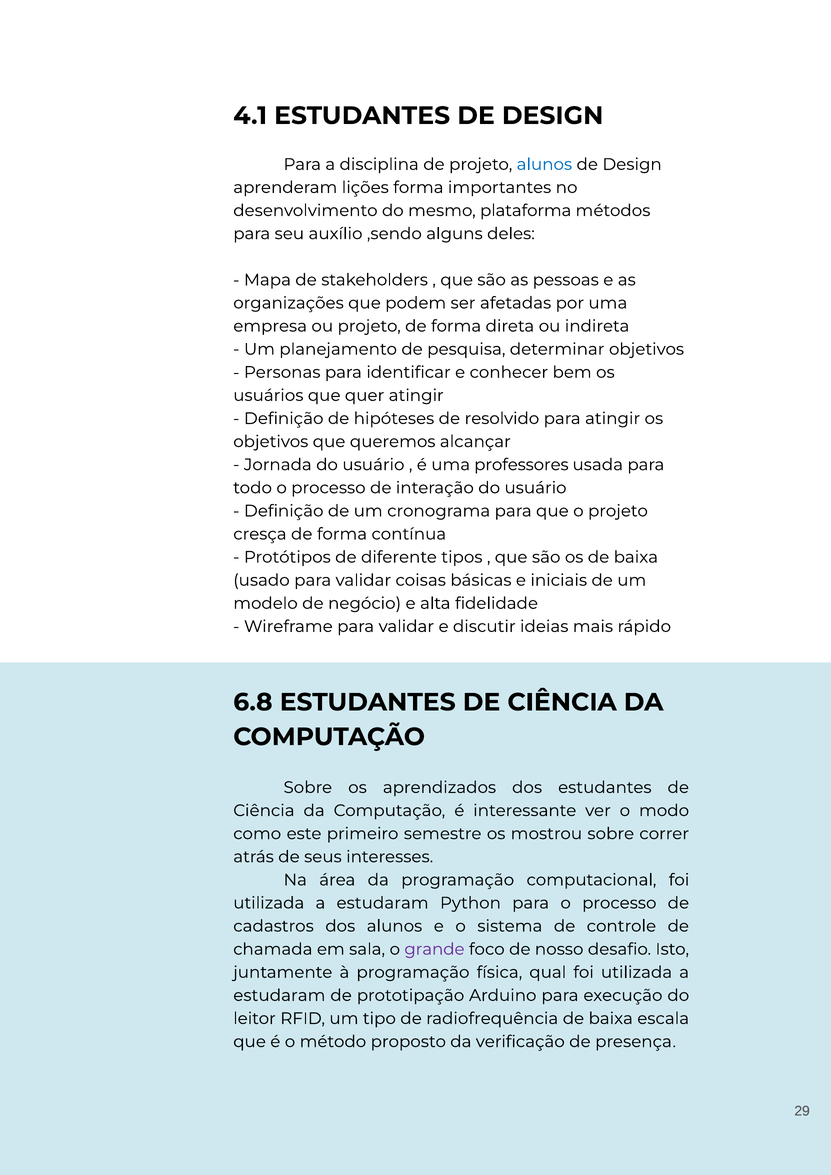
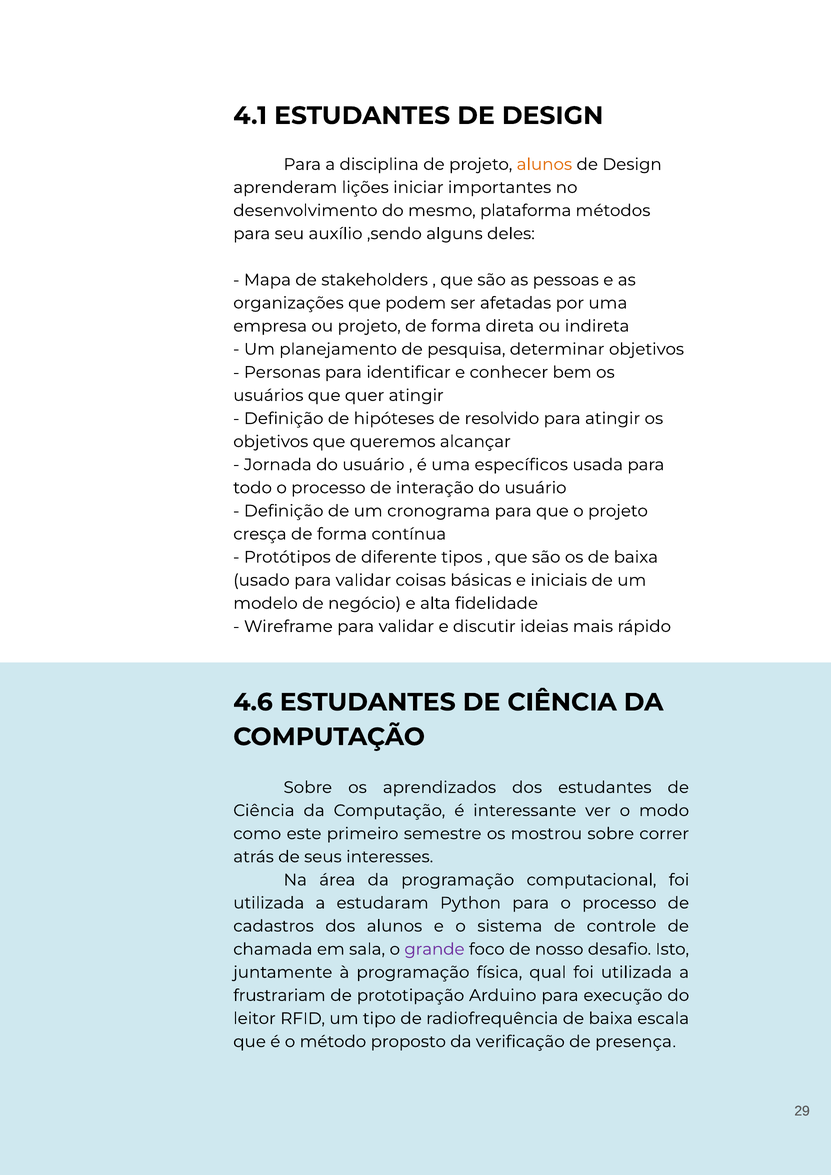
alunos colour: blue -> orange (544, 164)
lições forma: forma -> iniciar (418, 188)
professores: professores -> específicos (521, 465)
6.8: 6.8 -> 4.6 (253, 702)
estudaram: estudaram -> frustrariam (279, 996)
